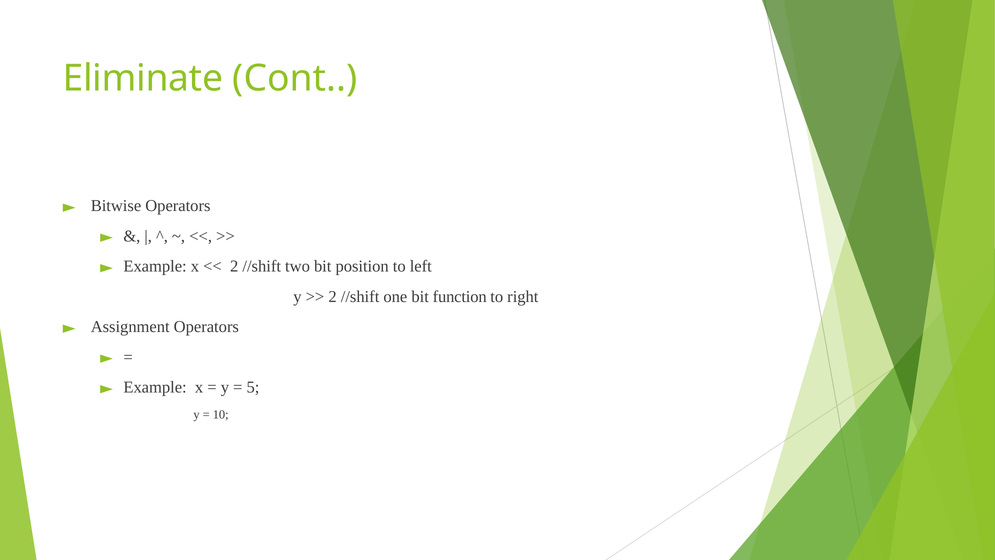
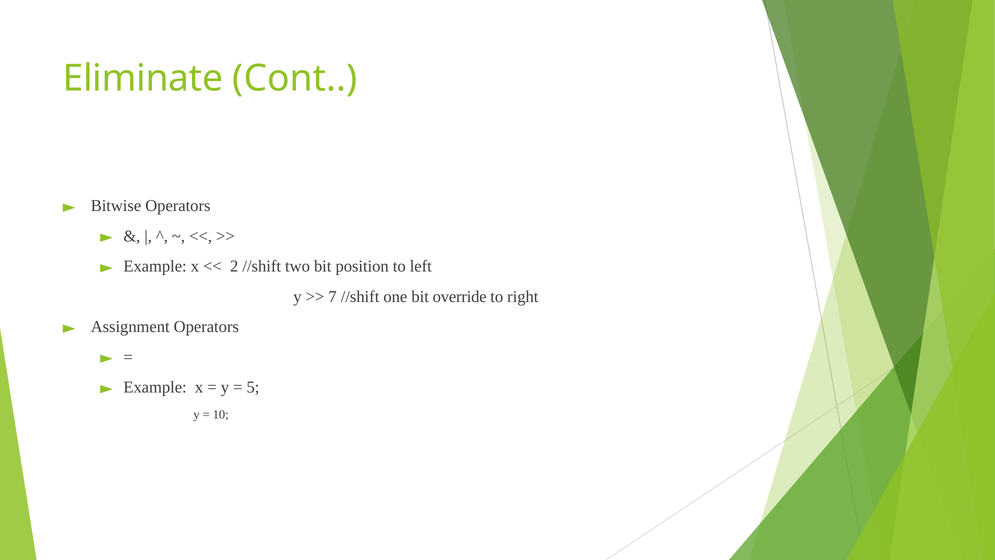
2: 2 -> 7 (333, 296)
function: function -> override (460, 296)
